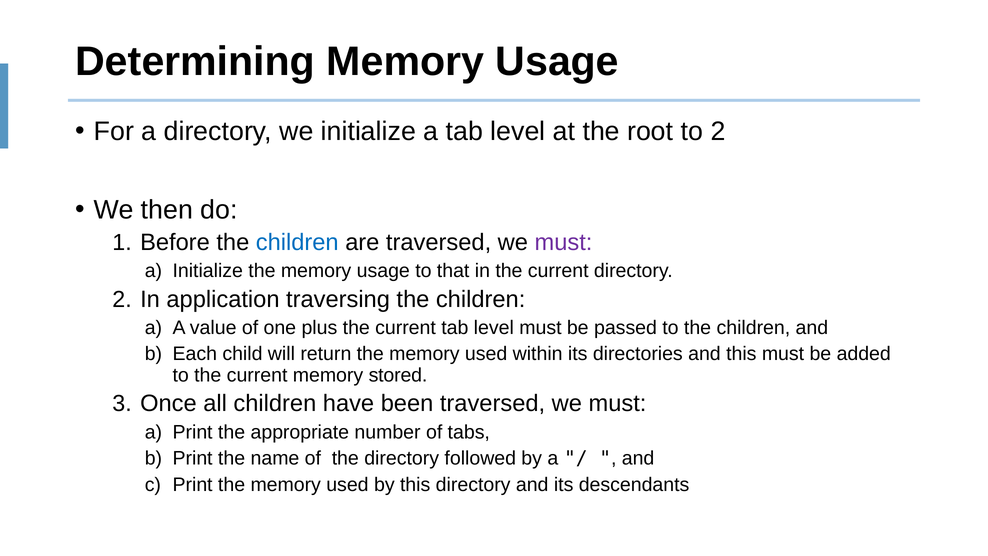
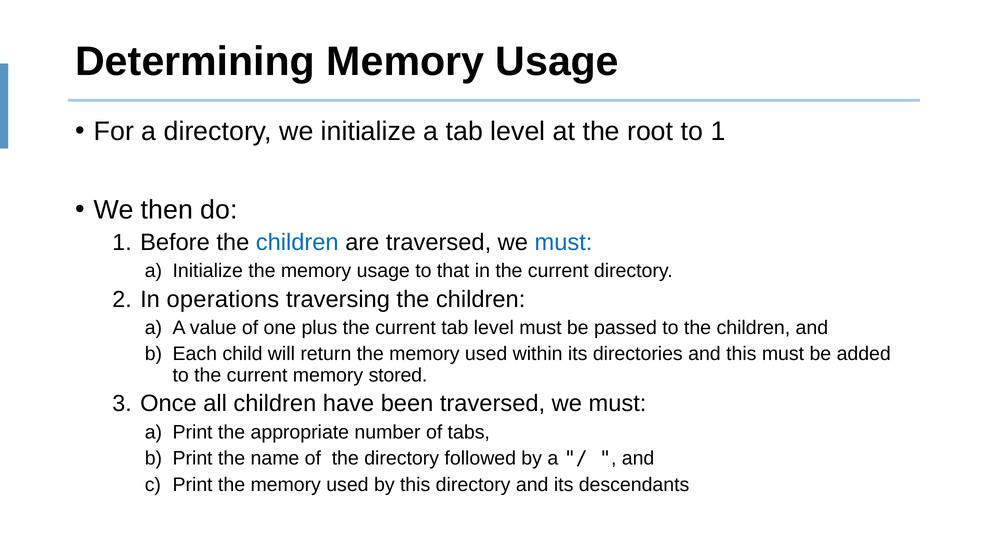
to 2: 2 -> 1 (718, 131)
must colour: purple -> blue (563, 242)
application: application -> operations (223, 299)
